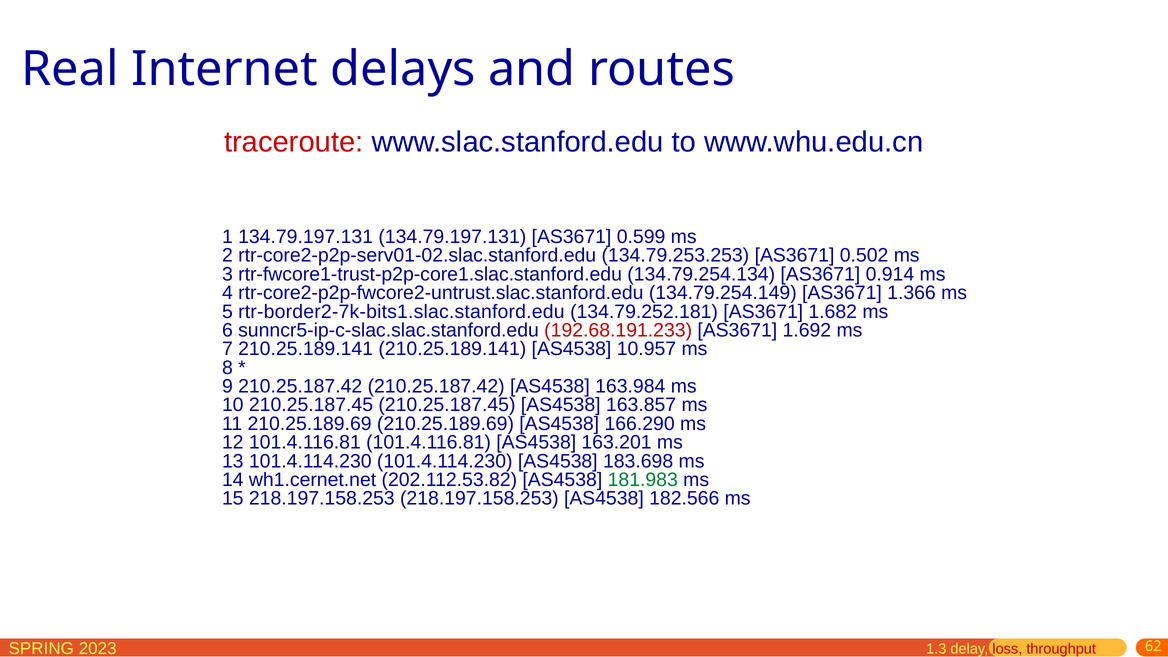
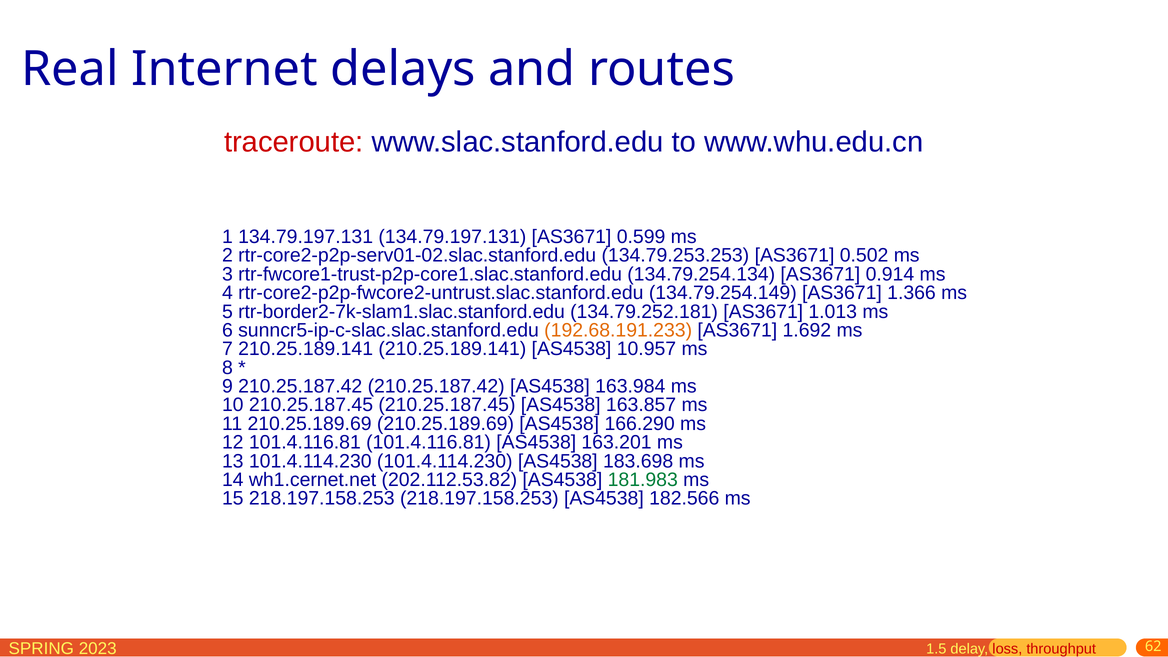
rtr-border2-7k-bits1.slac.stanford.edu: rtr-border2-7k-bits1.slac.stanford.edu -> rtr-border2-7k-slam1.slac.stanford.edu (401, 312)
1.682: 1.682 -> 1.013 (833, 312)
192.68.191.233 colour: red -> orange (618, 330)
1.3: 1.3 -> 1.5 (936, 649)
